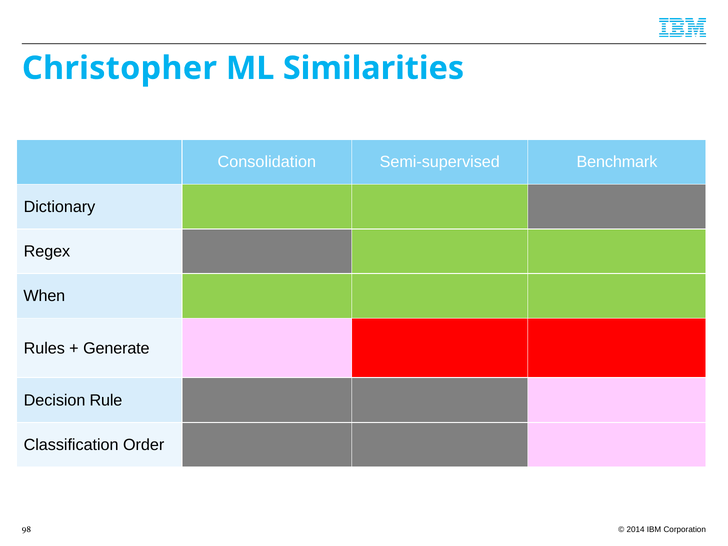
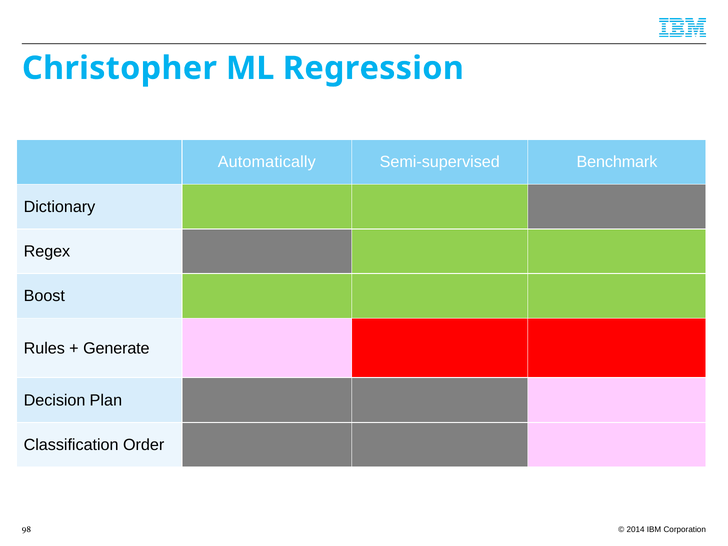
Similarities: Similarities -> Regression (373, 68)
Consolidation: Consolidation -> Automatically (267, 162)
When: When -> Boost (44, 296)
Rule: Rule -> Plan (106, 400)
